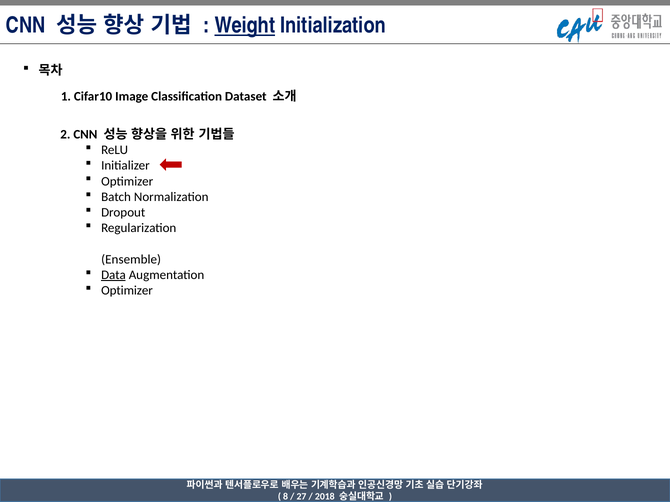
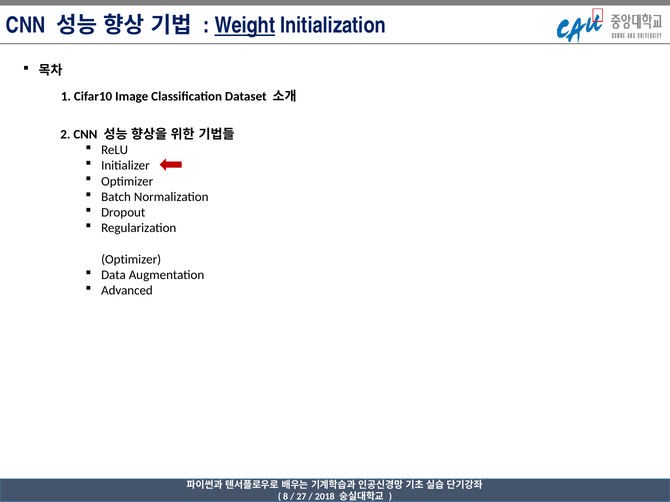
Ensemble: Ensemble -> Optimizer (131, 260)
Data underline: present -> none (113, 275)
Optimizer: Optimizer -> Advanced (127, 291)
